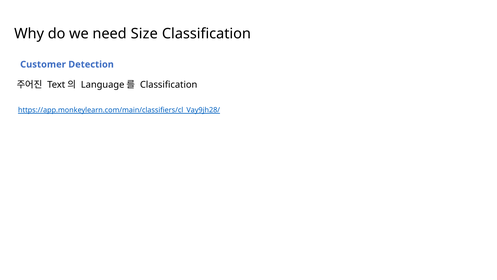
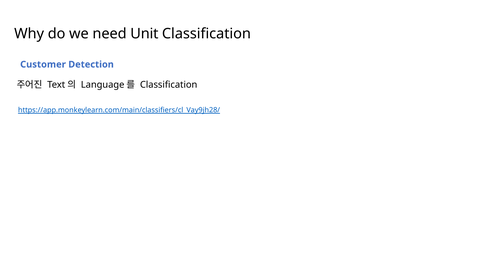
Size: Size -> Unit (144, 34)
